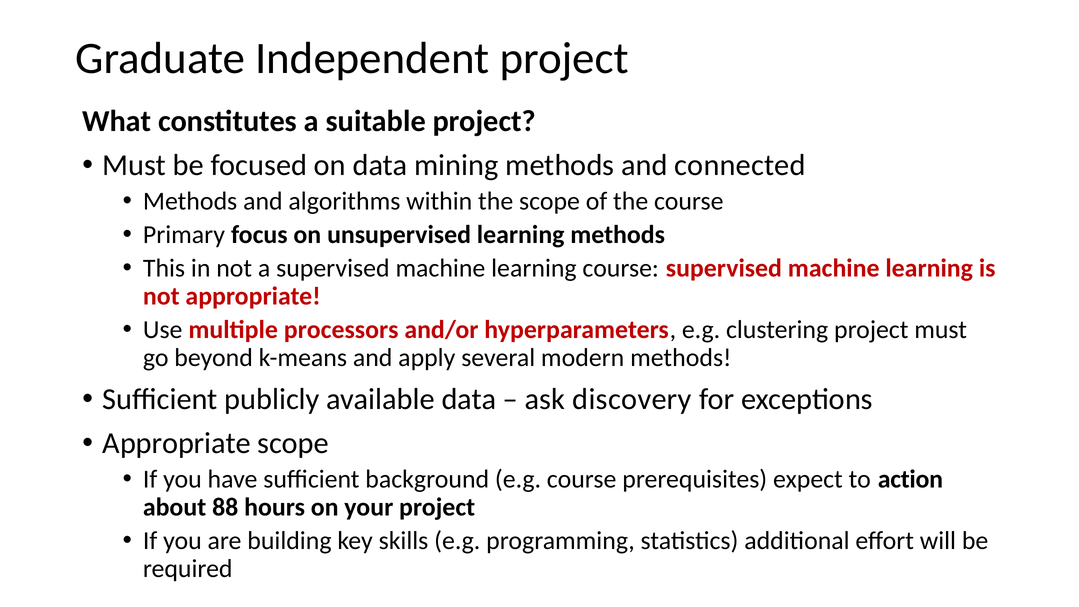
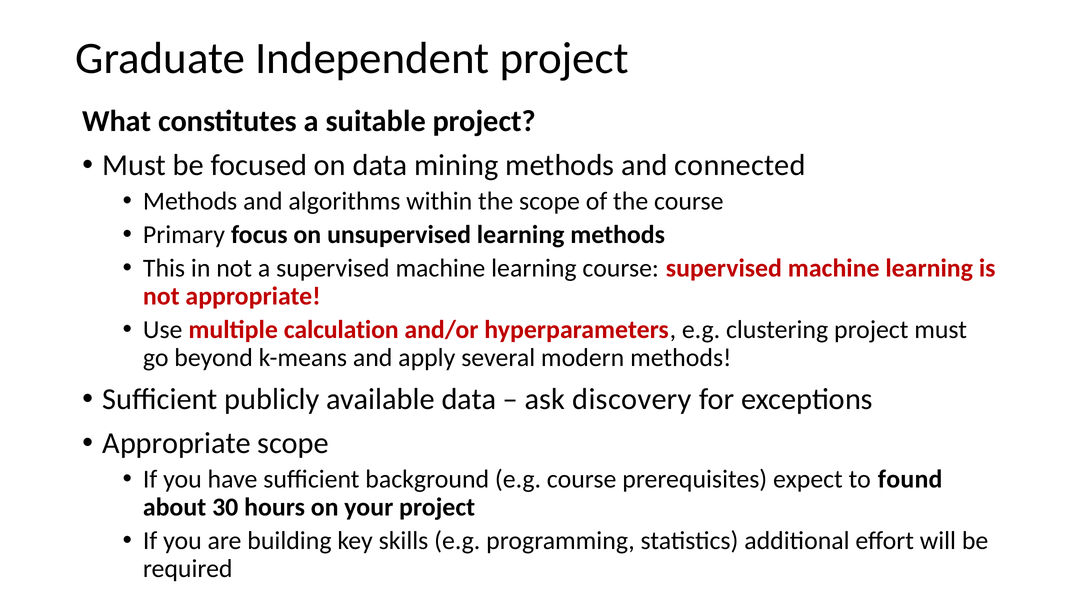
processors: processors -> calculation (341, 330)
action: action -> found (910, 479)
88: 88 -> 30 (225, 507)
